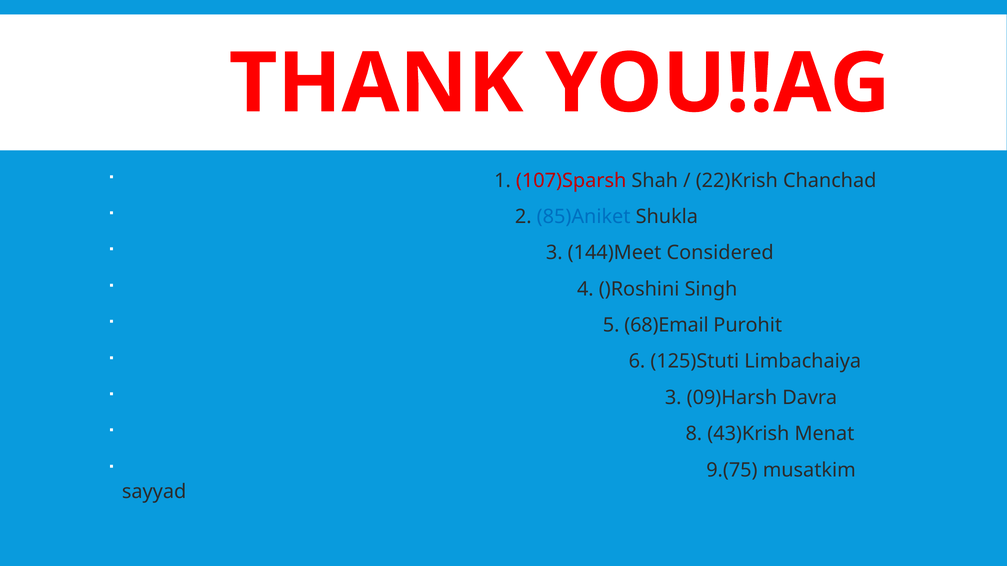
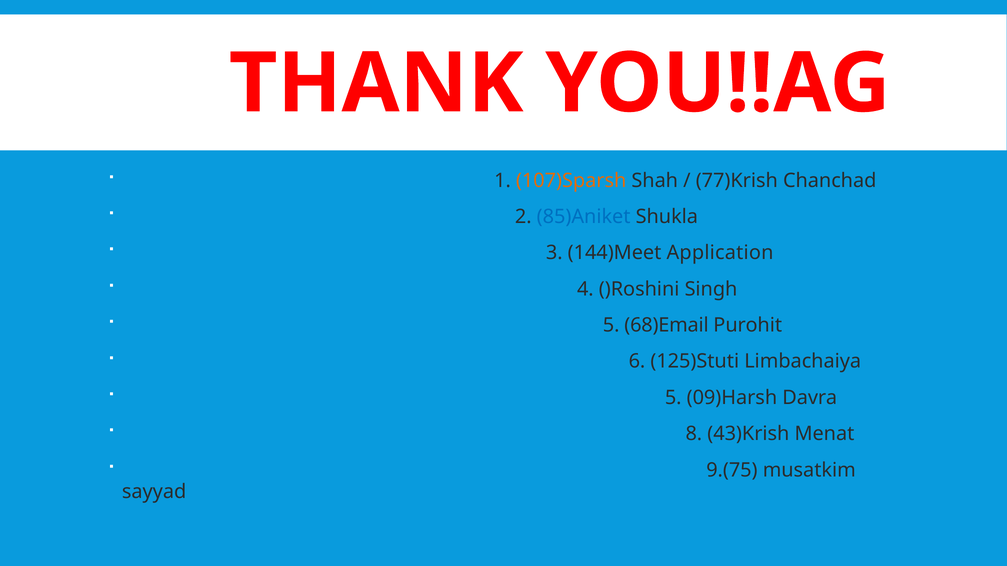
107)Sparsh colour: red -> orange (571, 181)
22)Krish: 22)Krish -> 77)Krish (737, 181)
Considered: Considered -> Application (720, 253)
3: 3 -> 5 (673, 398)
